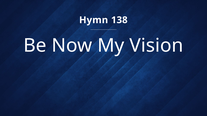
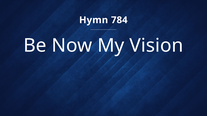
138: 138 -> 784 (119, 20)
